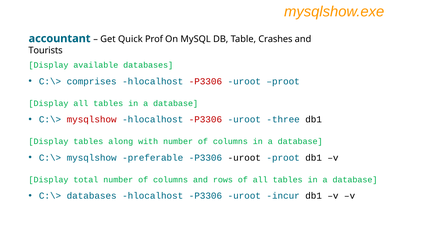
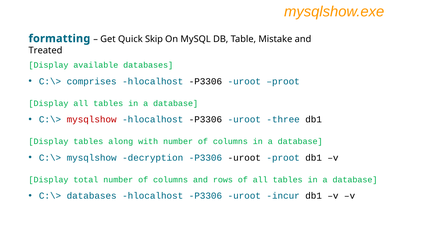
accountant: accountant -> formatting (59, 39)
Prof: Prof -> Skip (154, 39)
Crashes: Crashes -> Mistake (275, 39)
Tourists: Tourists -> Treated (45, 51)
P3306 colour: red -> black (205, 81)
P3306 colour: red -> black (205, 120)
preferable: preferable -> decryption (153, 158)
